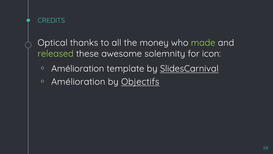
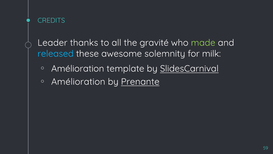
Optical: Optical -> Leader (53, 43)
money: money -> gravité (154, 43)
released colour: light green -> light blue (56, 53)
icon: icon -> milk (211, 53)
Objectifs: Objectifs -> Prenante (140, 81)
